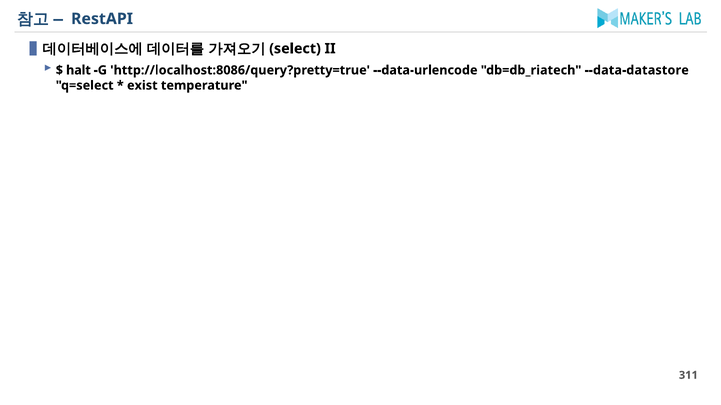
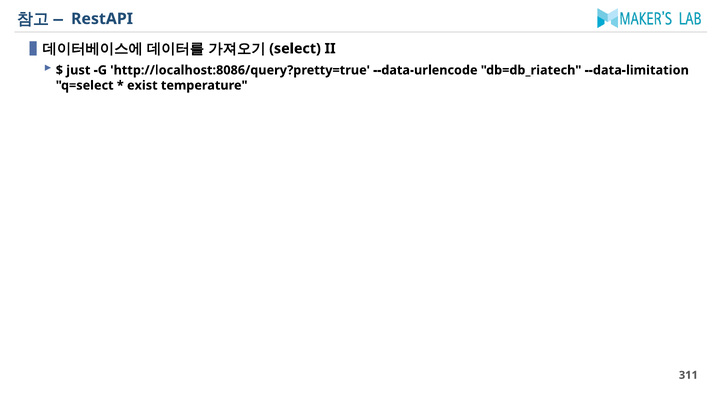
halt: halt -> just (78, 70)
--data-datastore: --data-datastore -> --data-limitation (637, 70)
